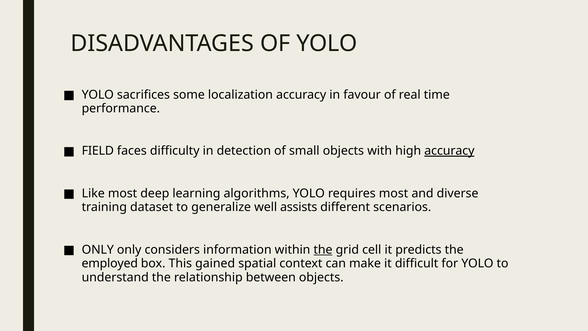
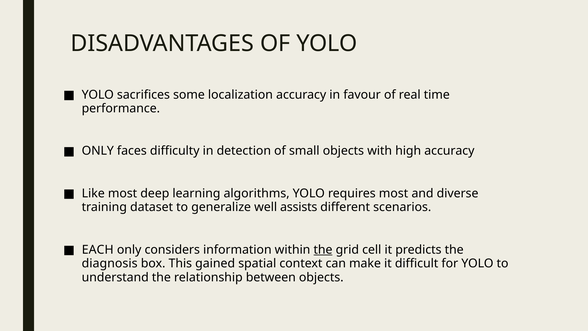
FIELD: FIELD -> ONLY (98, 151)
accuracy underline: present -> none (449, 151)
ONLY: ONLY -> EACH (98, 249)
employed: employed -> diagnosis (110, 263)
